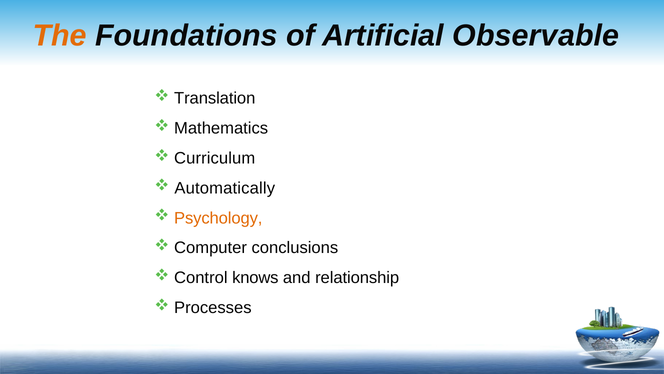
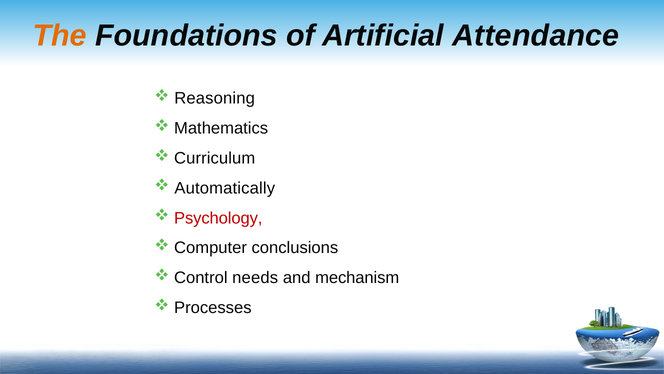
Observable: Observable -> Attendance (536, 35)
Translation: Translation -> Reasoning (215, 98)
Psychology colour: orange -> red (218, 218)
knows: knows -> needs (255, 278)
relationship: relationship -> mechanism (357, 278)
